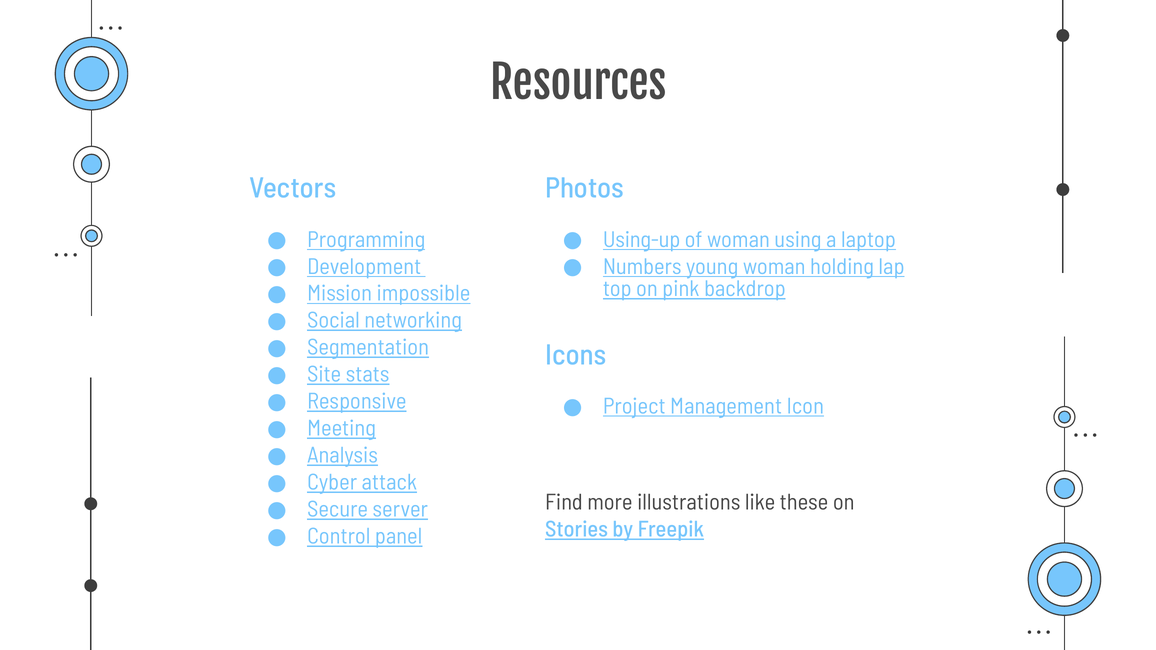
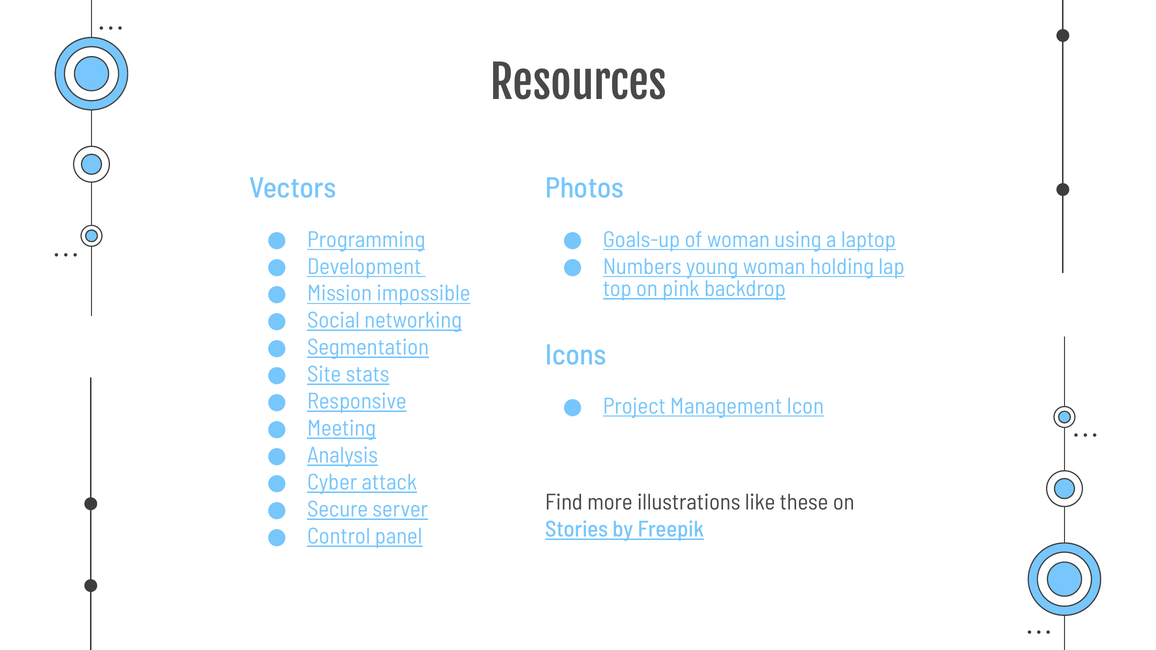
Using-up: Using-up -> Goals-up (642, 240)
